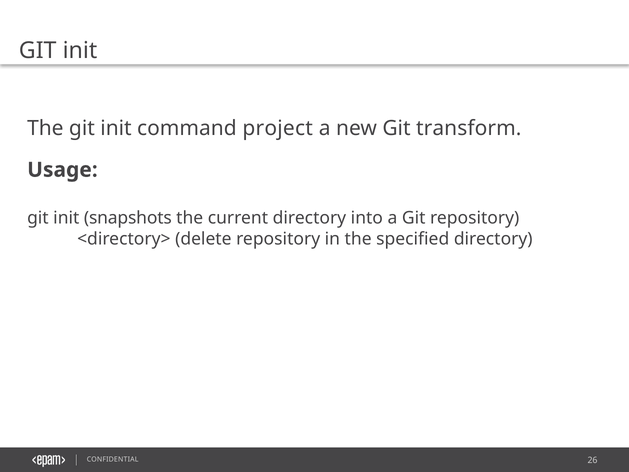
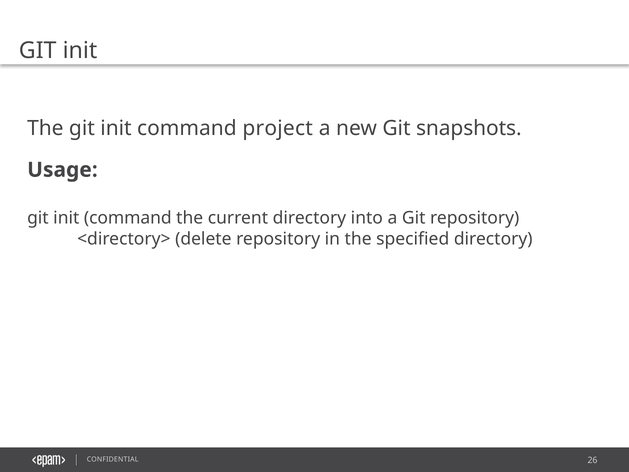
transform: transform -> snapshots (469, 128)
snapshots: snapshots -> command (128, 218)
